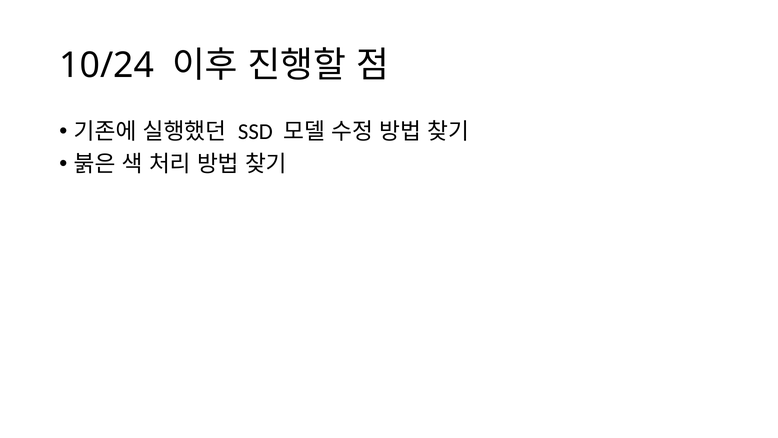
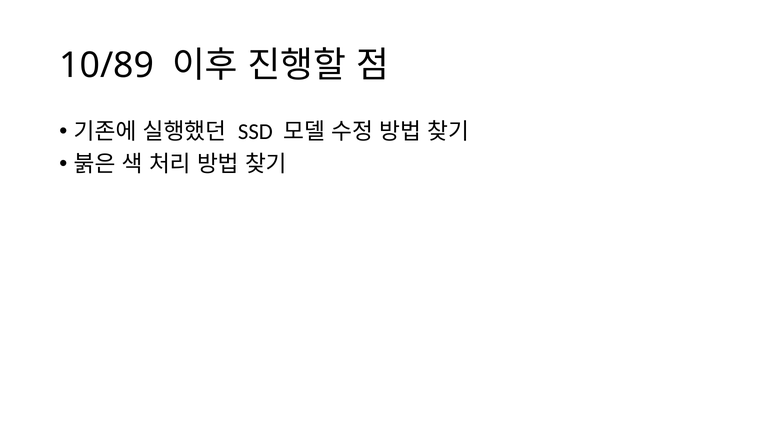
10/24: 10/24 -> 10/89 (107, 65)
